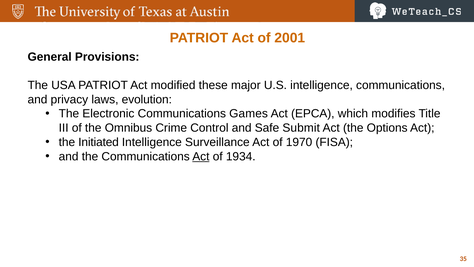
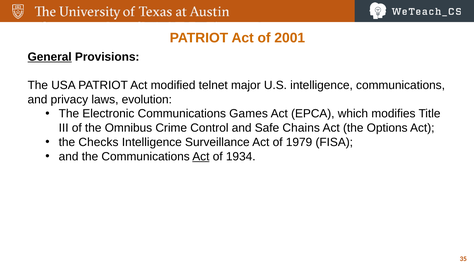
General underline: none -> present (50, 57)
these: these -> telnet (213, 85)
Submit: Submit -> Chains (301, 128)
Initiated: Initiated -> Checks (98, 142)
1970: 1970 -> 1979 (299, 142)
